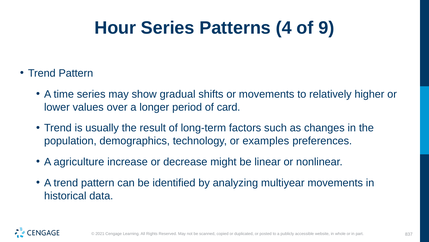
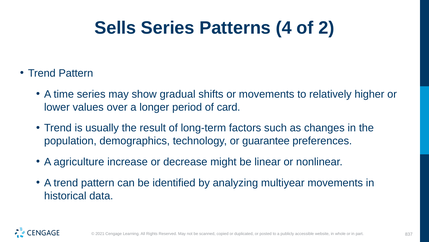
Hour: Hour -> Sells (115, 28)
9: 9 -> 2 (326, 28)
examples: examples -> guarantee (266, 141)
